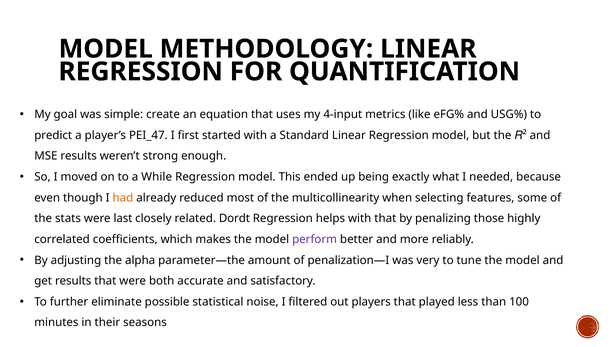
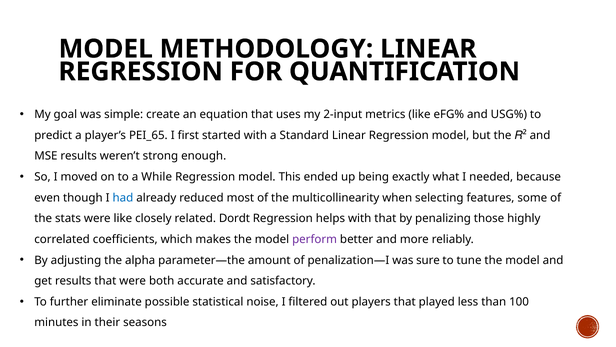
4-input: 4-input -> 2-input (343, 114)
PEI_47: PEI_47 -> PEI_65 (148, 135)
had colour: orange -> blue (123, 197)
were last: last -> like (123, 218)
very: very -> sure (428, 260)
